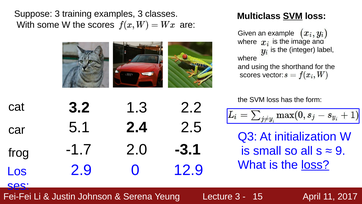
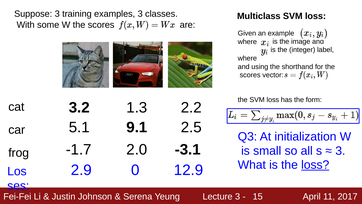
SVM underline: present -> none (293, 16)
2.4: 2.4 -> 9.1 (137, 127)
9: 9 -> 3 (340, 151)
